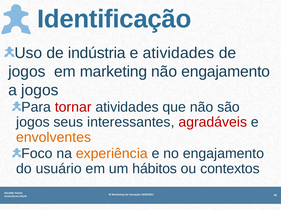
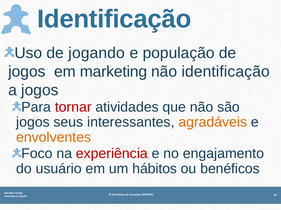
indústria: indústria -> jogando (97, 53)
e atividades: atividades -> população (179, 53)
não engajamento: engajamento -> identificação (226, 72)
agradáveis colour: red -> orange (213, 123)
experiência colour: orange -> red (112, 154)
contextos: contextos -> benéficos (230, 169)
